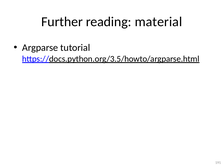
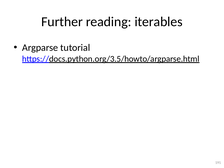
material: material -> iterables (159, 22)
